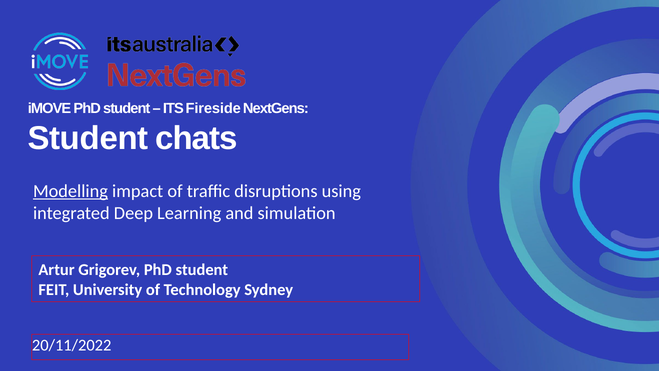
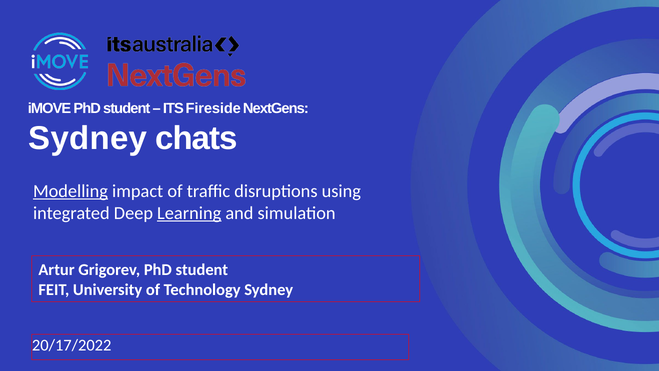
Student: Student -> Sydney (88, 138)
Learning underline: none -> present (189, 213)
20/11/2022: 20/11/2022 -> 20/17/2022 (72, 345)
